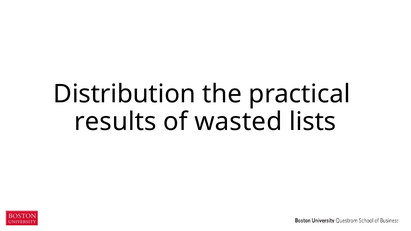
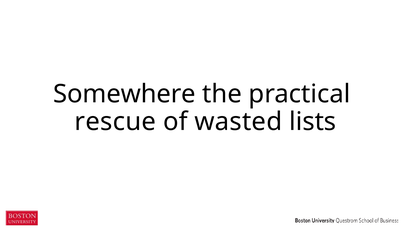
Distribution: Distribution -> Somewhere (125, 94)
results: results -> rescue (115, 122)
